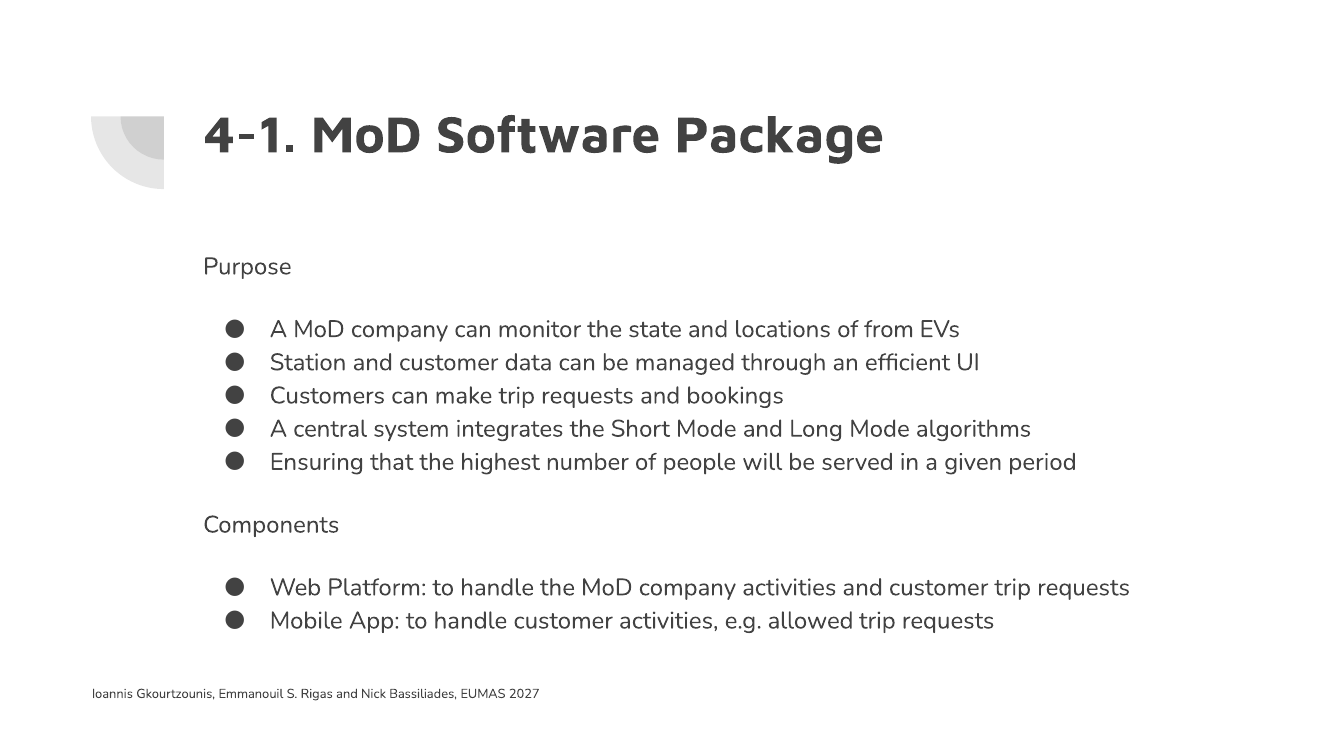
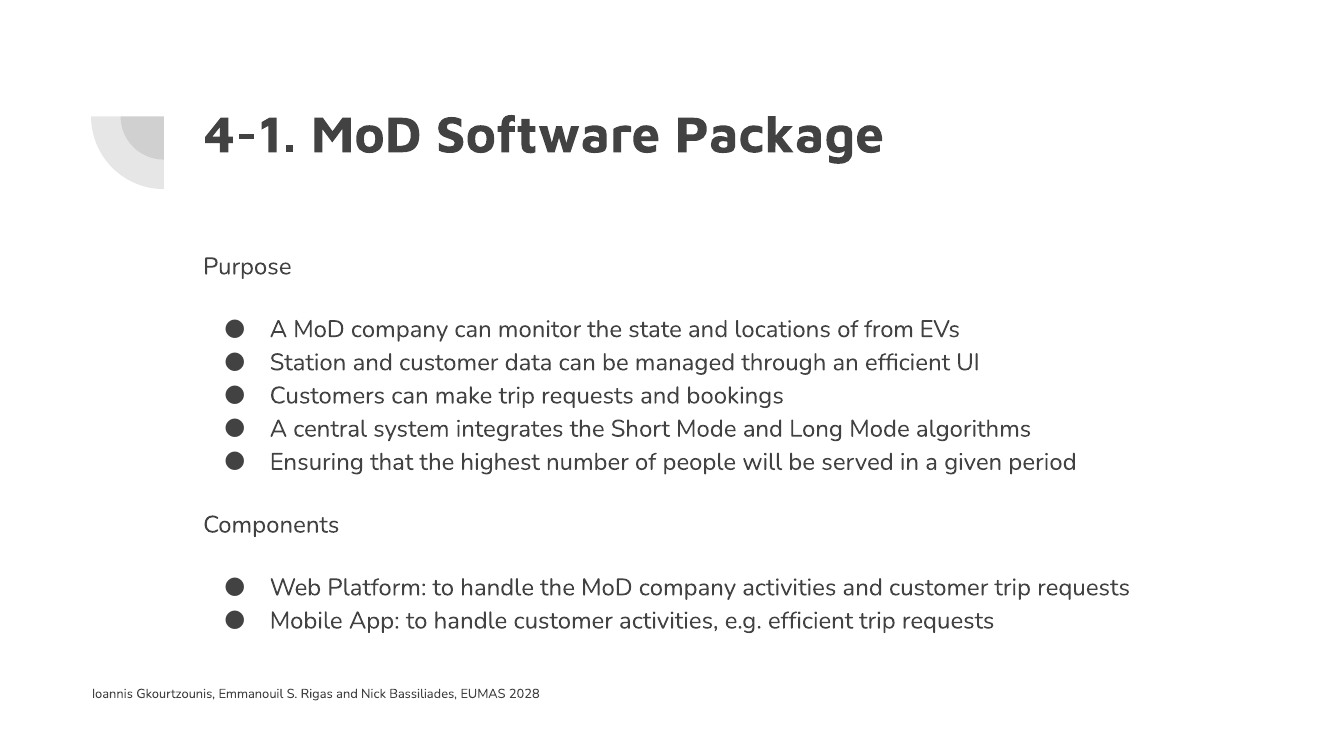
e.g allowed: allowed -> efficient (810, 620)
2027: 2027 -> 2028 (524, 693)
